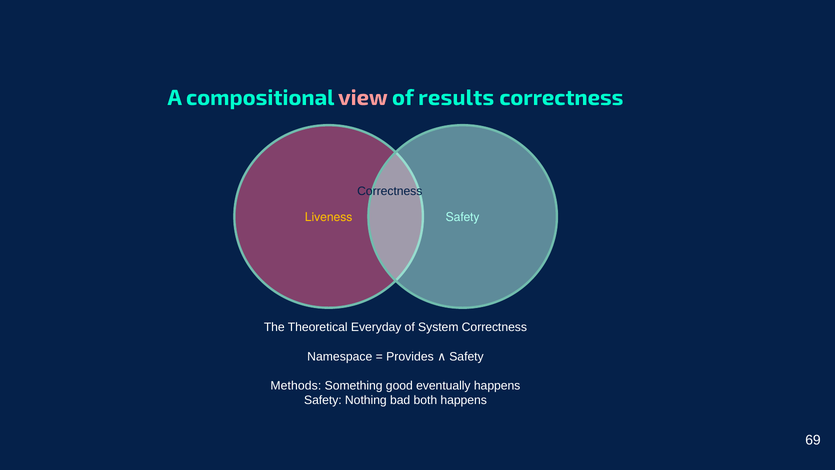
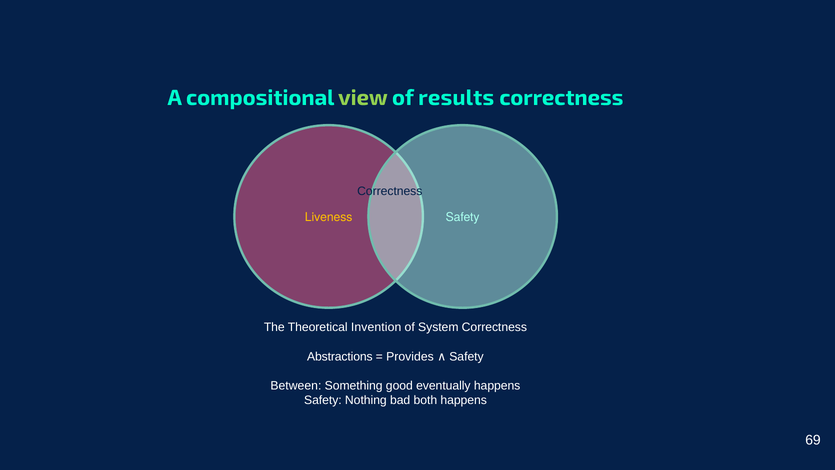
view colour: pink -> light green (363, 98)
Everyday: Everyday -> Invention (376, 327)
Namespace: Namespace -> Abstractions (340, 356)
Methods: Methods -> Between (296, 386)
